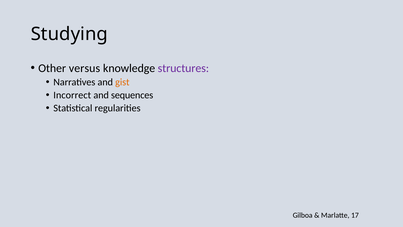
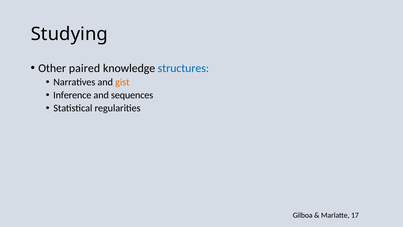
versus: versus -> paired (85, 68)
structures colour: purple -> blue (183, 68)
Incorrect: Incorrect -> Inference (72, 95)
